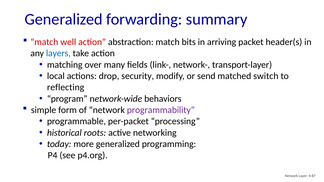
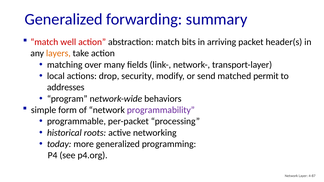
layers colour: blue -> orange (58, 53)
switch: switch -> permit (266, 76)
reflecting: reflecting -> addresses (66, 87)
